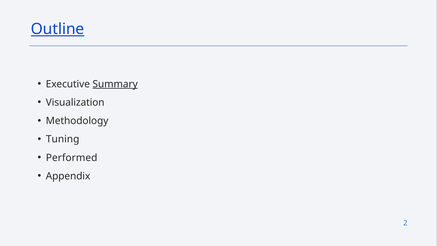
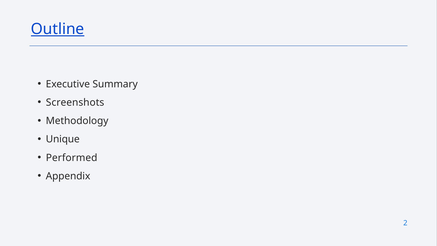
Summary underline: present -> none (115, 84)
Visualization: Visualization -> Screenshots (75, 102)
Tuning: Tuning -> Unique (63, 139)
